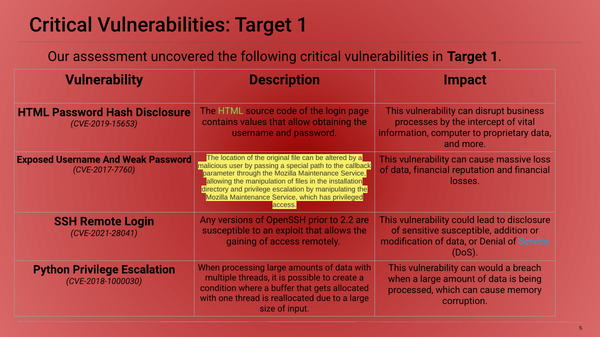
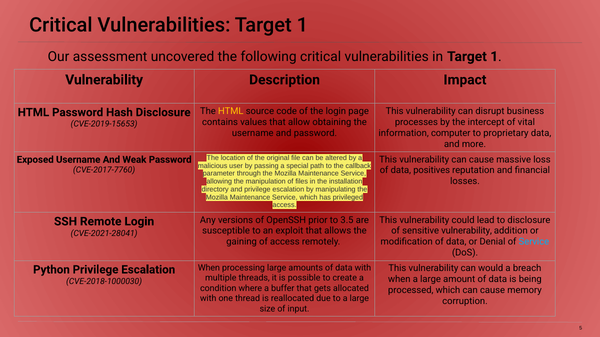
HTML colour: light green -> yellow (231, 111)
data financial: financial -> positives (432, 171)
2.2: 2.2 -> 3.5 (347, 220)
sensitive susceptible: susceptible -> vulnerability (467, 231)
